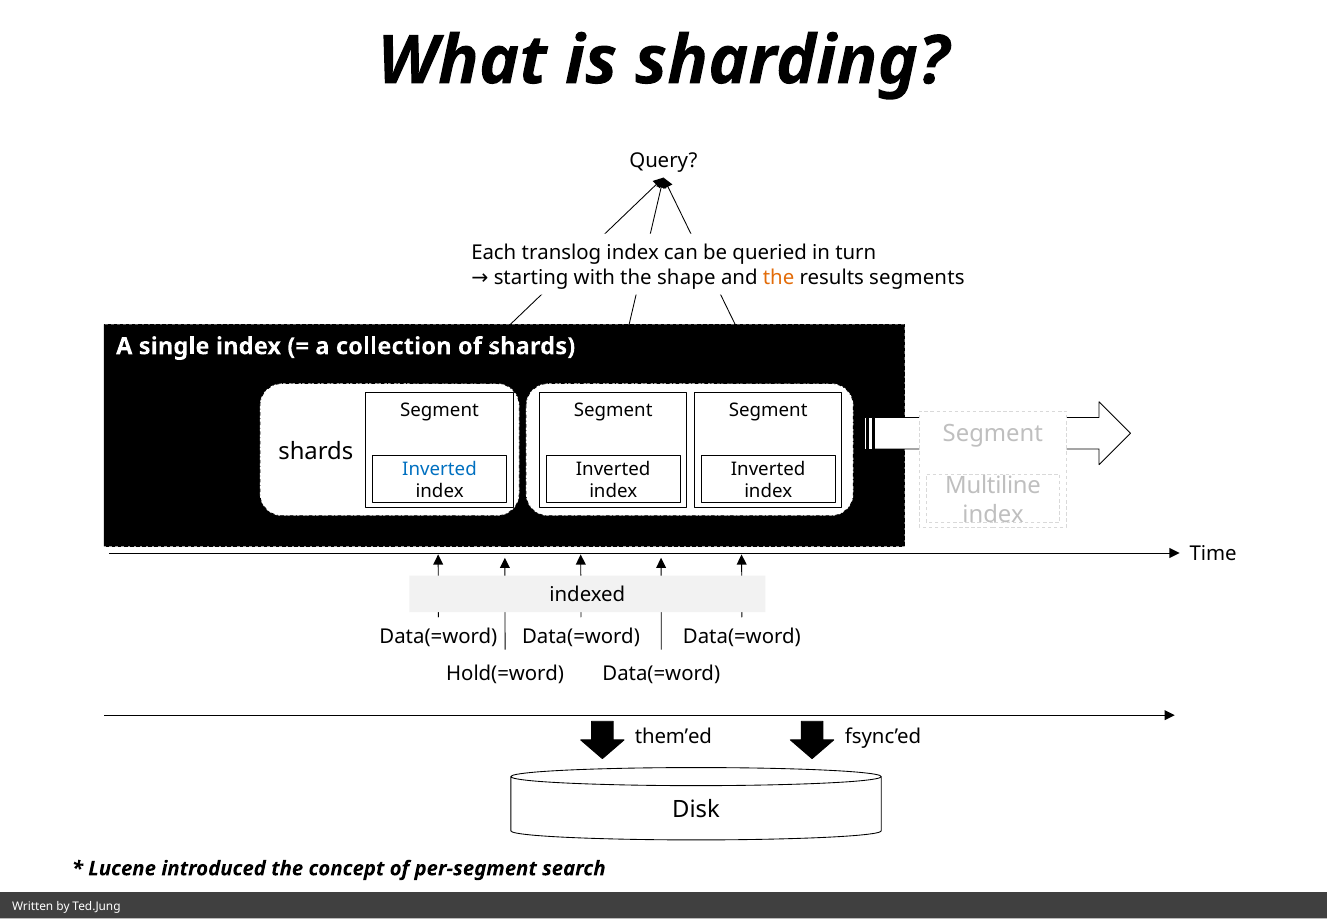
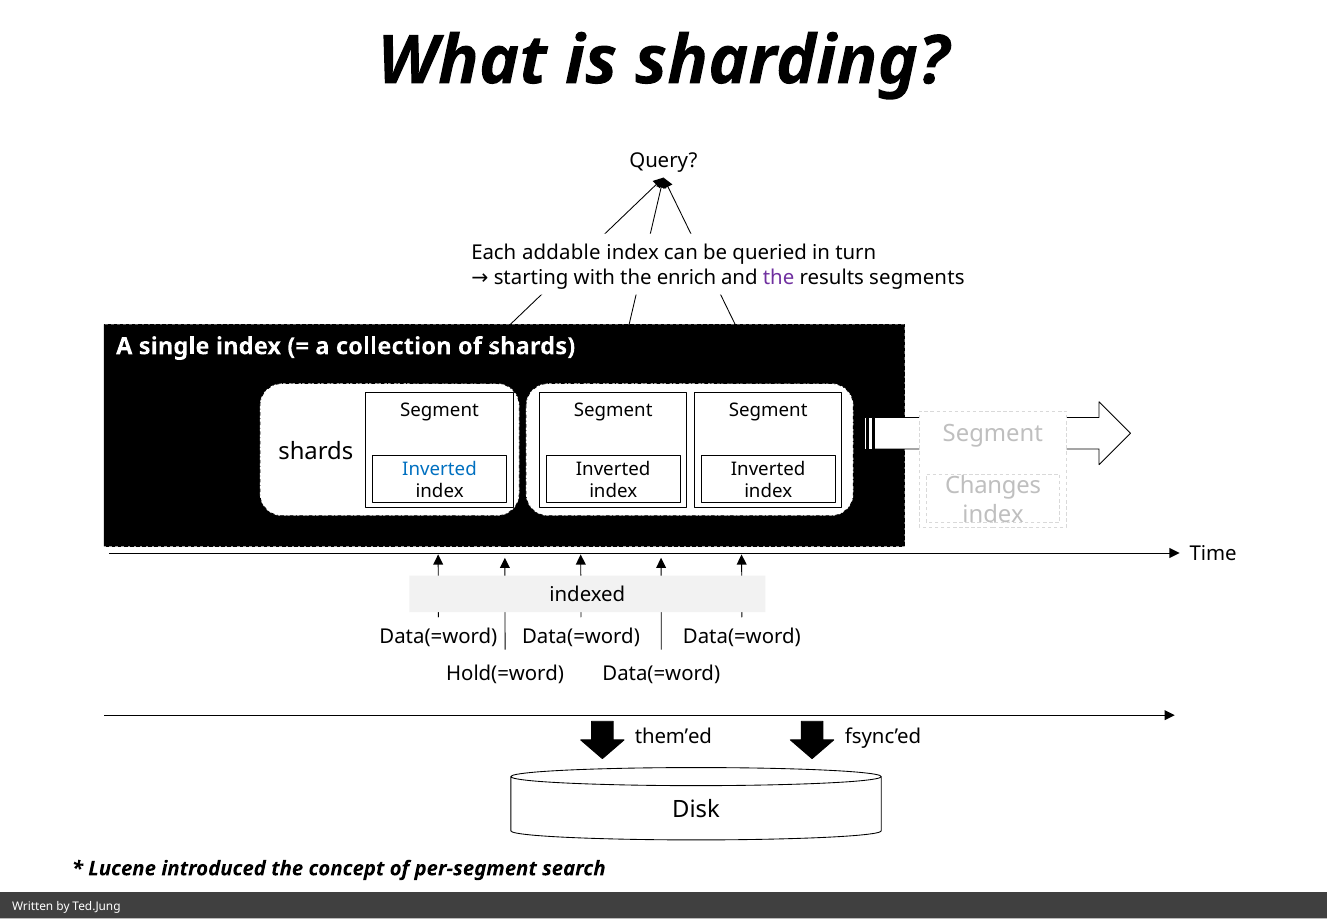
translog: translog -> addable (561, 253)
shape: shape -> enrich (687, 278)
the colour: orange -> purple (779, 278)
Multiline: Multiline -> Changes (993, 485)
